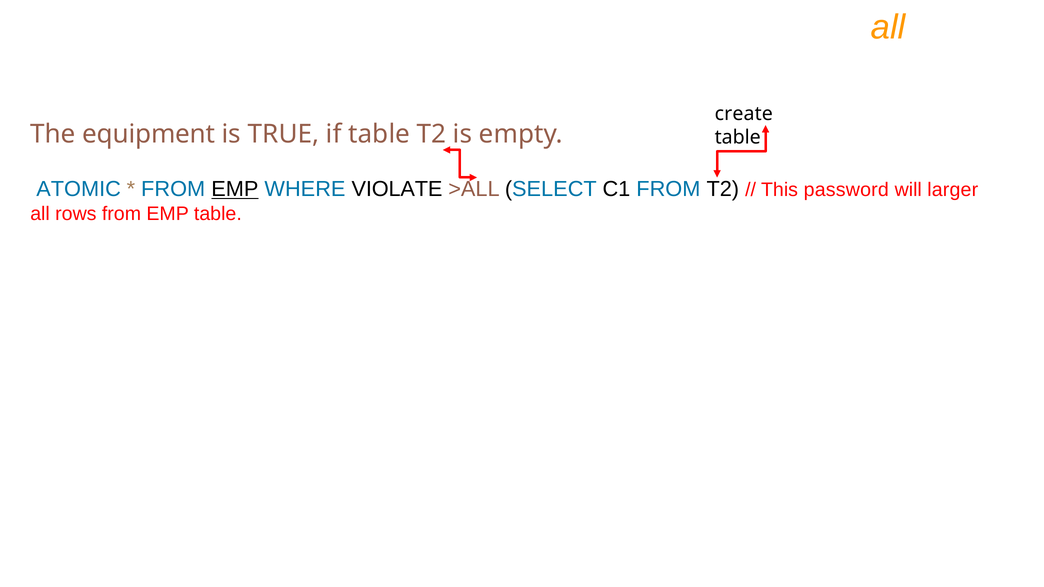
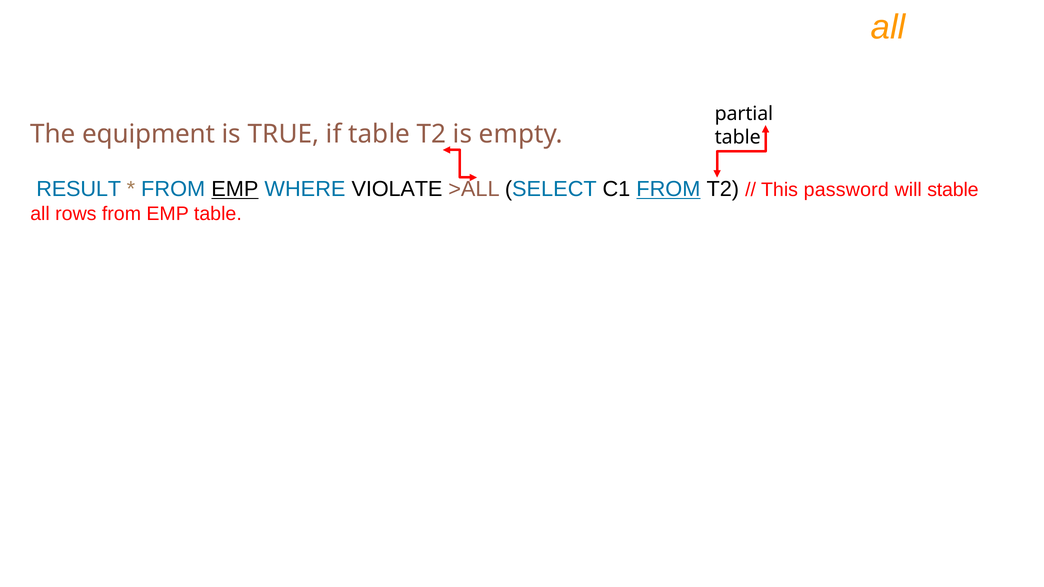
create: create -> partial (744, 114)
ATOMIC: ATOMIC -> RESULT (79, 189)
FROM underline: none -> present (668, 189)
larger: larger -> stable (953, 190)
